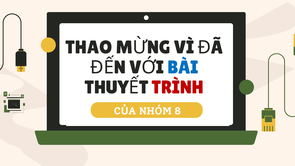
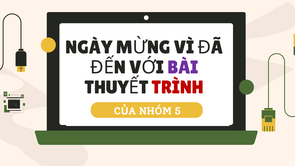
THAO: THAO -> NGÀY (89, 47)
BÀI colour: blue -> purple (183, 67)
8: 8 -> 5 (178, 111)
